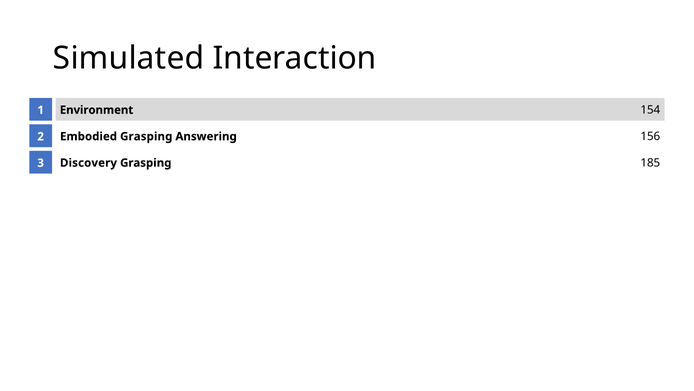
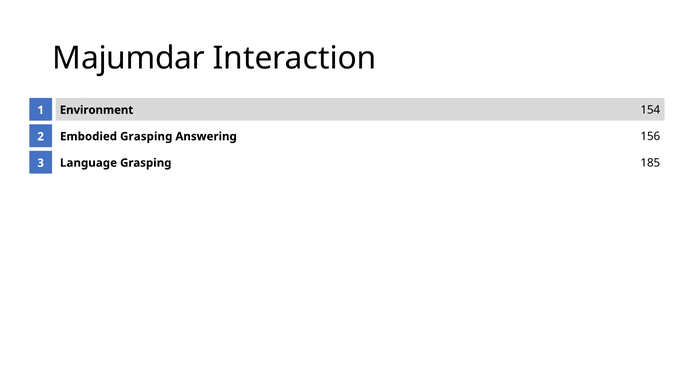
Simulated: Simulated -> Majumdar (129, 58)
Discovery: Discovery -> Language (89, 163)
